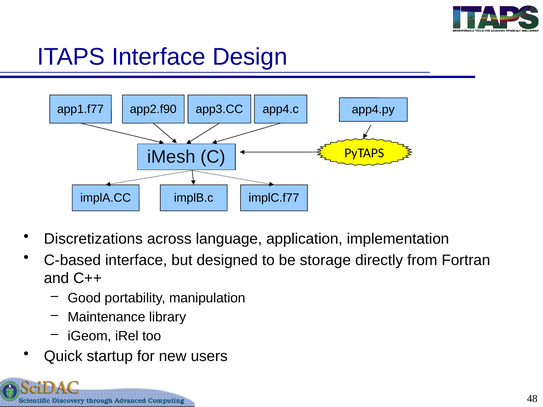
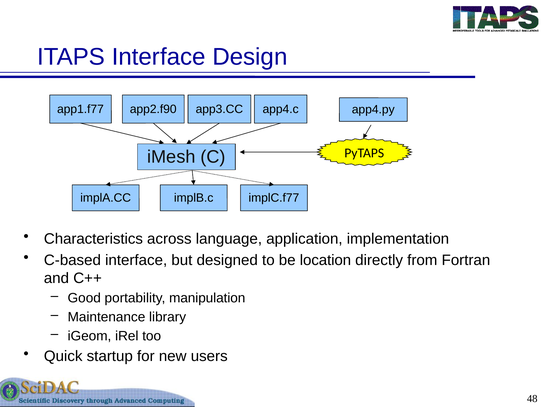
Discretizations: Discretizations -> Characteristics (93, 239)
storage: storage -> location (325, 260)
